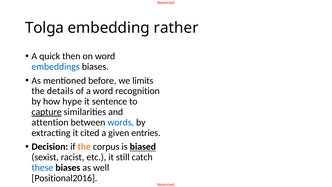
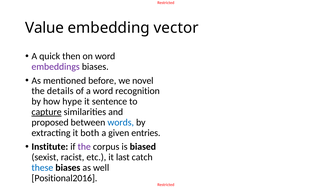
Tolga: Tolga -> Value (45, 28)
rather: rather -> vector (176, 28)
embeddings colour: blue -> purple (56, 67)
limits: limits -> novel (143, 80)
attention: attention -> proposed (50, 122)
cited: cited -> both (90, 133)
Decision: Decision -> Institute (50, 147)
the colour: orange -> purple (84, 147)
biased underline: present -> none (143, 147)
still: still -> last (123, 157)
